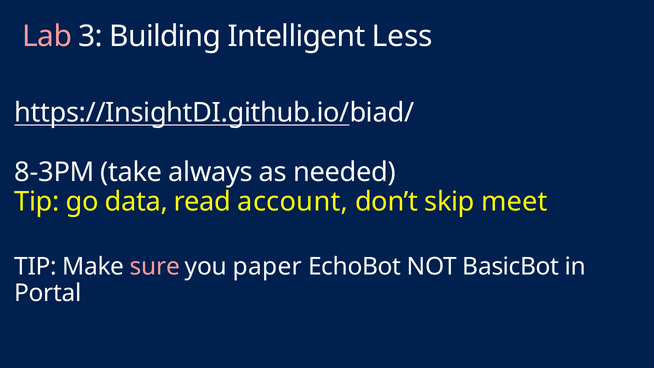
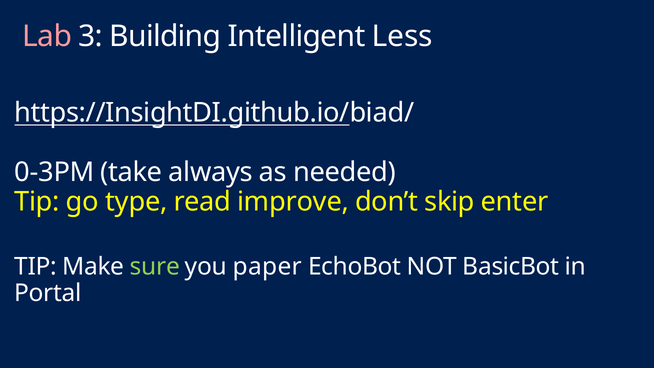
8-3PM: 8-3PM -> 0-3PM (54, 172)
data: data -> type (136, 202)
account: account -> improve (293, 202)
meet: meet -> enter (515, 202)
sure colour: pink -> light green (155, 266)
